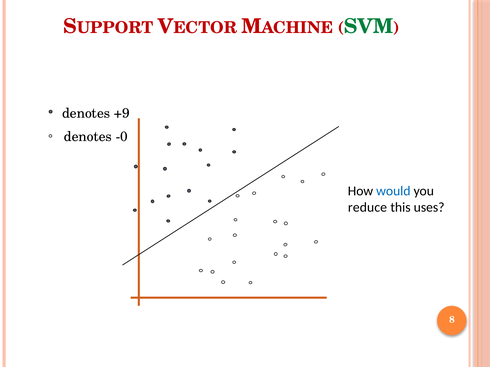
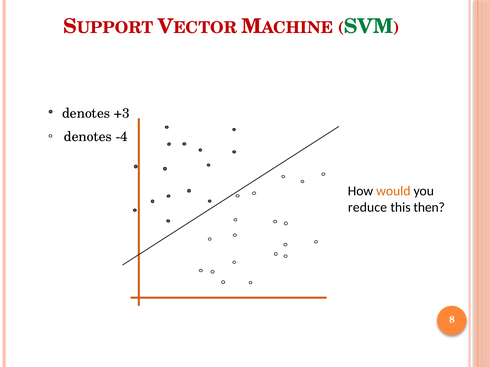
+9: +9 -> +3 (122, 114)
-0: -0 -> -4 (122, 137)
would colour: blue -> orange (393, 191)
uses: uses -> then (429, 208)
